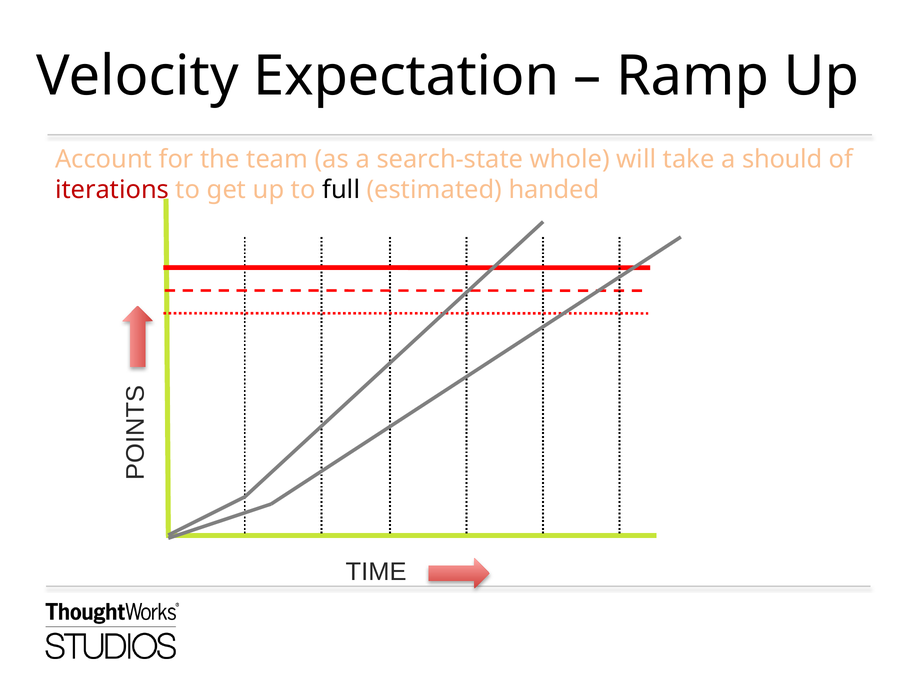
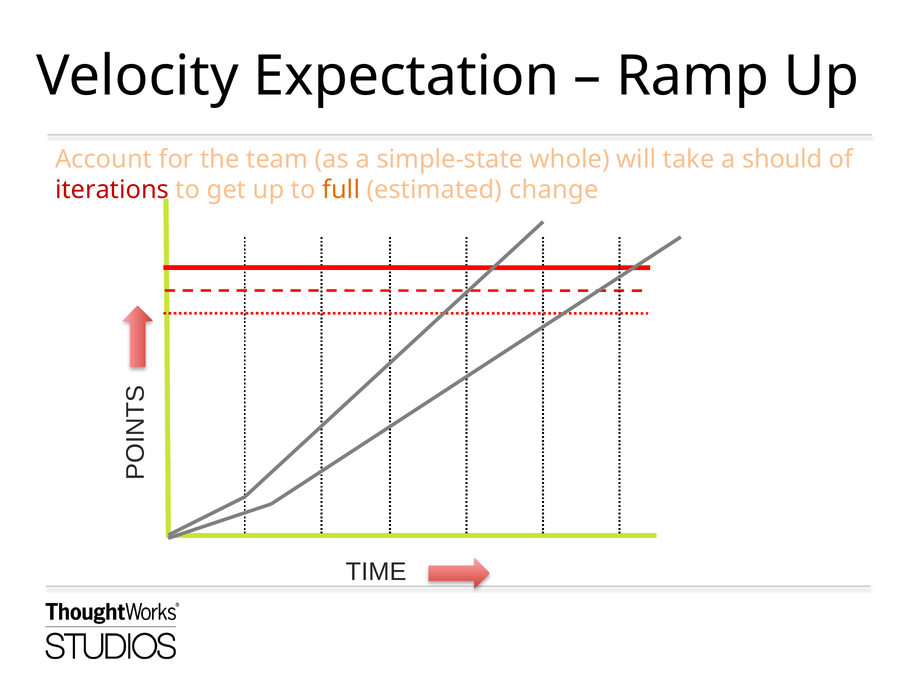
search-state: search-state -> simple-state (450, 159)
full colour: black -> orange (341, 190)
handed: handed -> change (554, 190)
